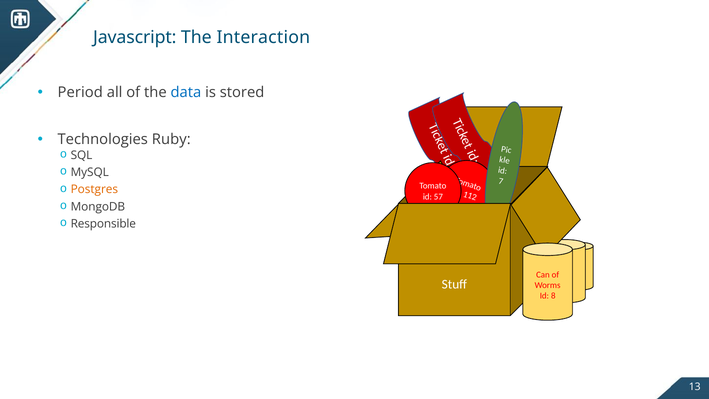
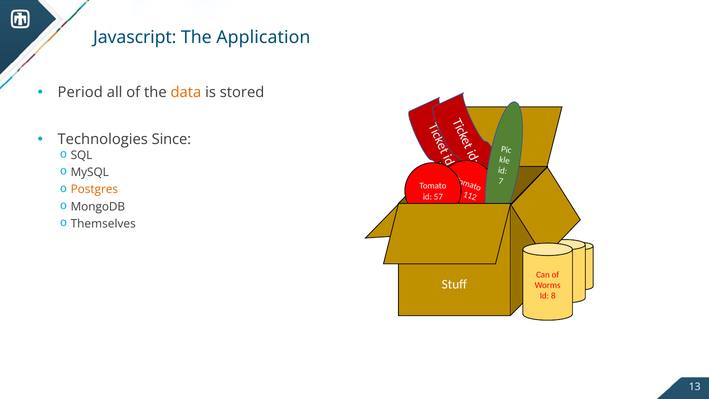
Interaction: Interaction -> Application (263, 38)
data colour: blue -> orange (186, 93)
Ruby: Ruby -> Since (171, 139)
Responsible: Responsible -> Themselves (103, 224)
